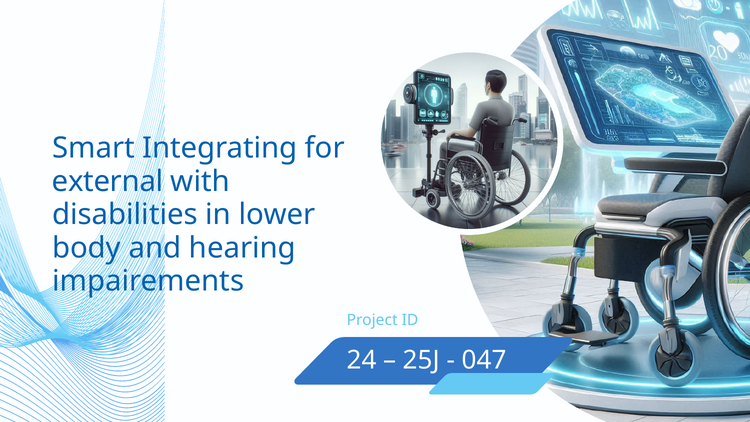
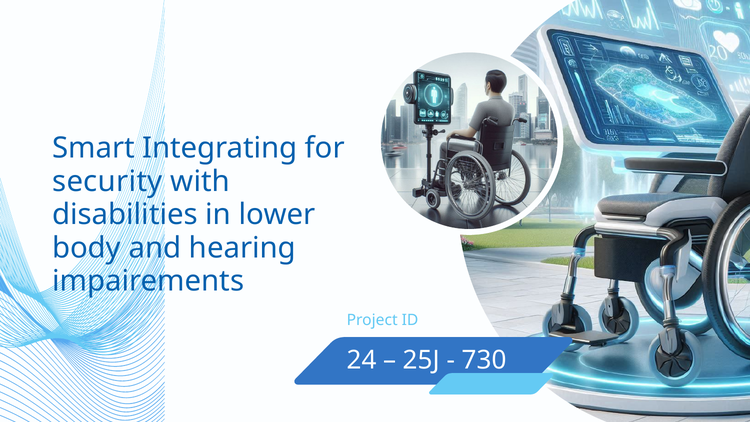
external: external -> security (107, 181)
047: 047 -> 730 (484, 360)
